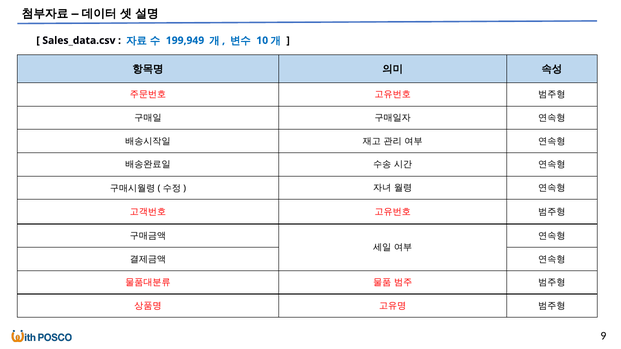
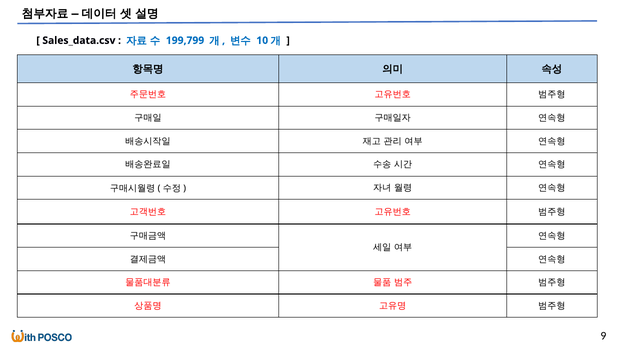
199,949: 199,949 -> 199,799 (185, 41)
